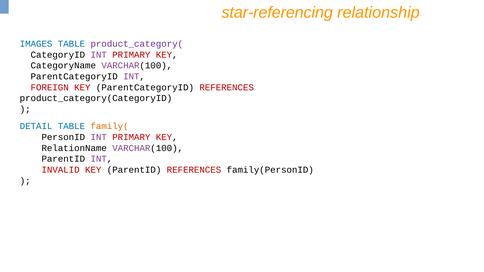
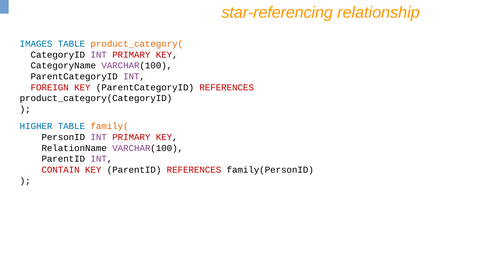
product_category( colour: purple -> orange (137, 44)
DETAIL: DETAIL -> HIGHER (36, 126)
INVALID: INVALID -> CONTAIN (61, 170)
